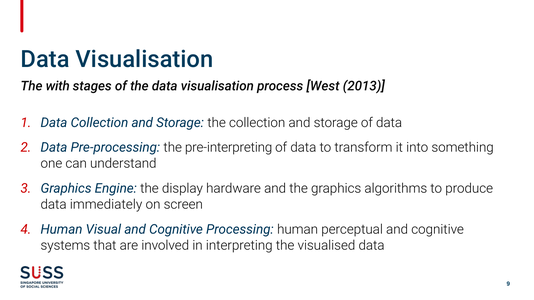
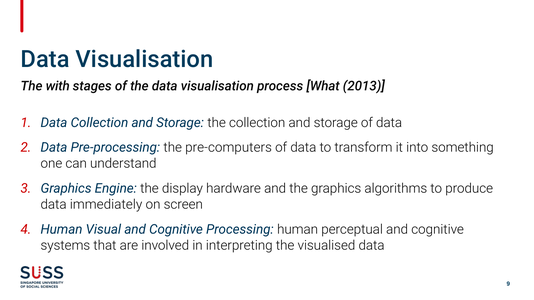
West: West -> What (323, 86)
pre-interpreting: pre-interpreting -> pre-computers (229, 148)
